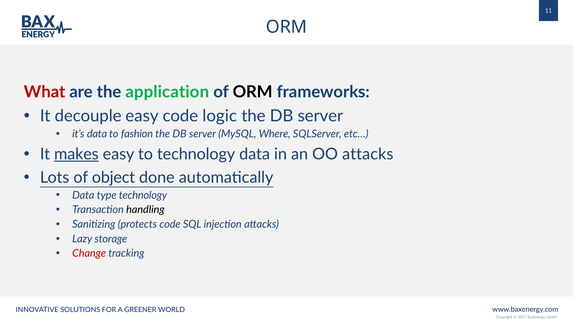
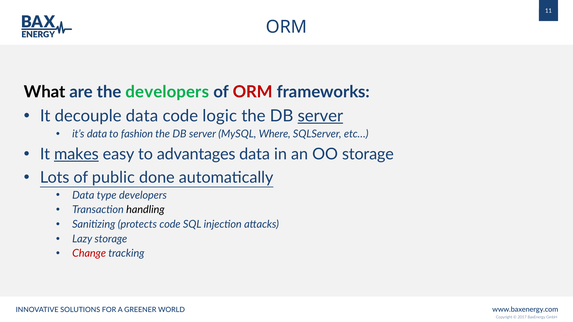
What colour: red -> black (45, 92)
the application: application -> developers (167, 92)
ORM colour: black -> red (253, 92)
decouple easy: easy -> data (142, 116)
server underline: none -> present (320, 116)
to technology: technology -> advantages (196, 154)
OO attacks: attacks -> storage (368, 154)
object: object -> public (113, 178)
type technology: technology -> developers (143, 195)
